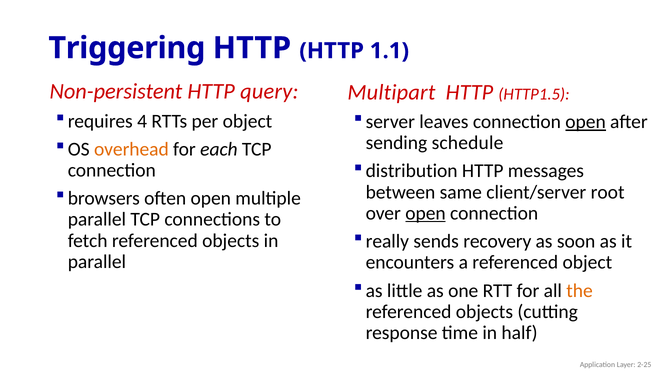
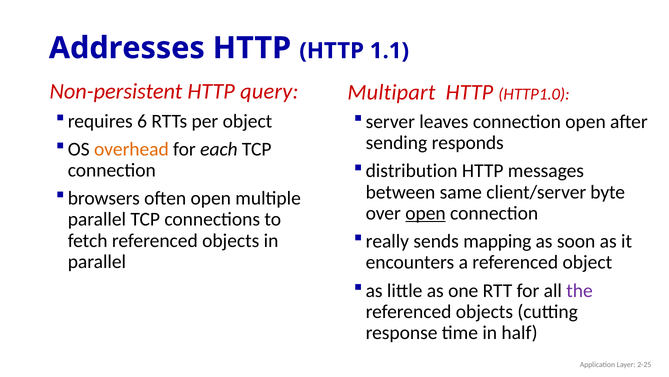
Triggering: Triggering -> Addresses (127, 48)
HTTP1.5: HTTP1.5 -> HTTP1.0 (534, 94)
4: 4 -> 6 (142, 121)
open underline: present -> none (586, 122)
schedule: schedule -> responds (468, 143)
root: root -> byte (608, 192)
recovery: recovery -> mapping (497, 241)
the colour: orange -> purple (580, 290)
